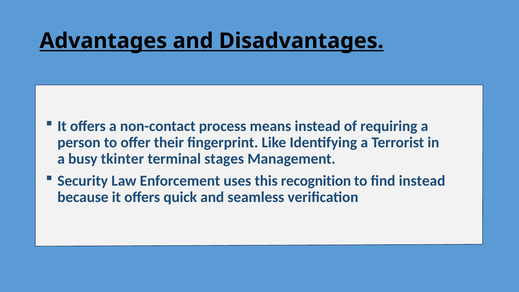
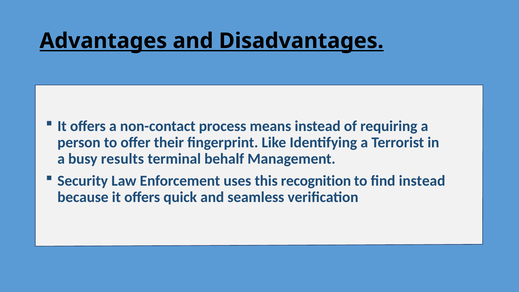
tkinter: tkinter -> results (122, 159)
stages: stages -> behalf (224, 159)
